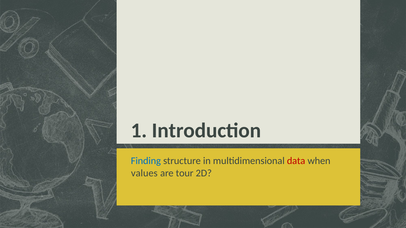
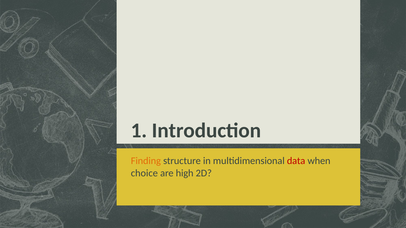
Finding colour: blue -> orange (146, 161)
values: values -> choice (144, 173)
tour: tour -> high (185, 173)
